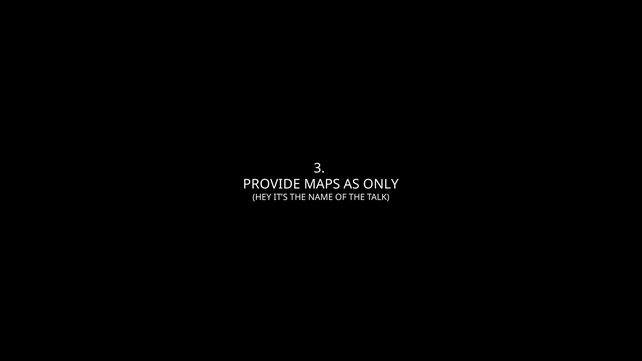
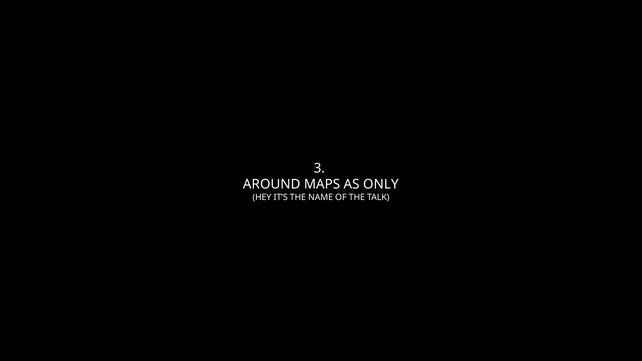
PROVIDE: PROVIDE -> AROUND (272, 184)
